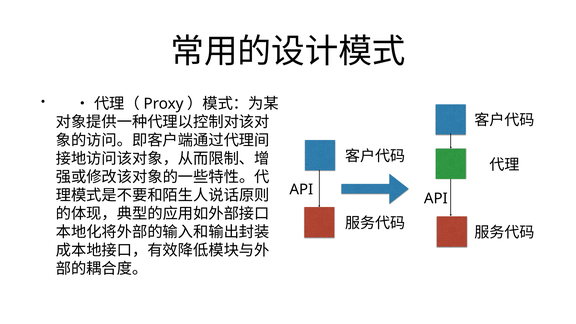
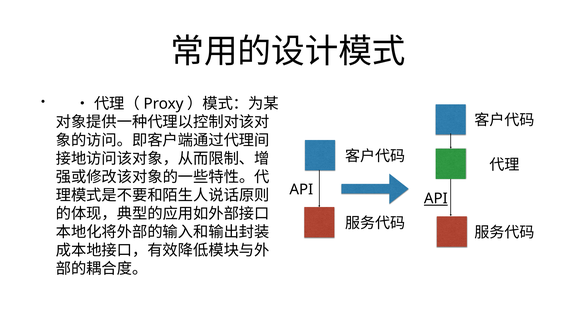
API underline: none -> present (436, 199)
